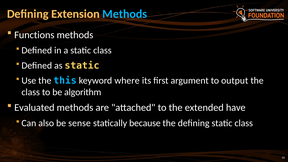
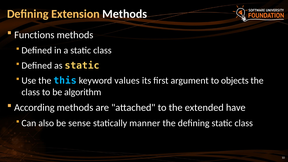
Methods colour: light blue -> white (125, 14)
where: where -> values (127, 81)
output: output -> objects (235, 81)
Evaluated: Evaluated -> According (34, 108)
because: because -> manner (145, 123)
